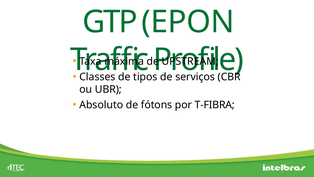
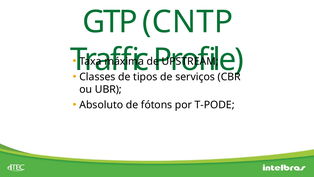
EPON: EPON -> CNTP (188, 22)
T-FIBRA: T-FIBRA -> T-PODE (215, 105)
